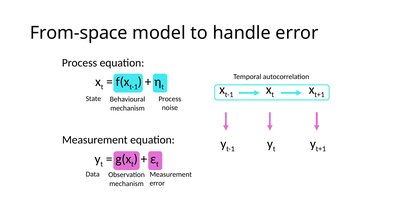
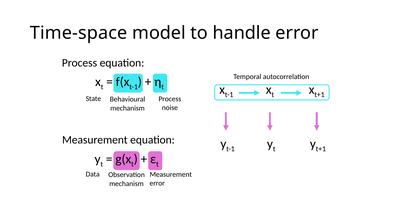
From-space: From-space -> Time-space (79, 33)
